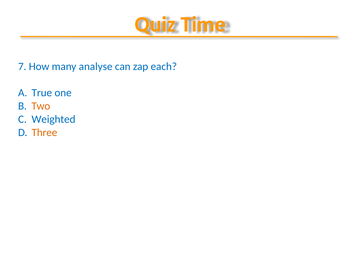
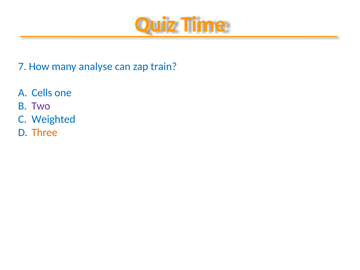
each: each -> train (164, 66)
True: True -> Cells (42, 93)
Two colour: orange -> purple (41, 106)
